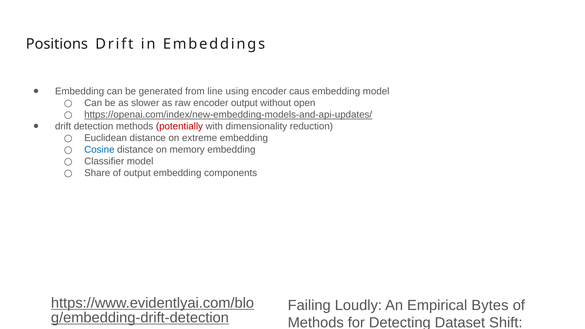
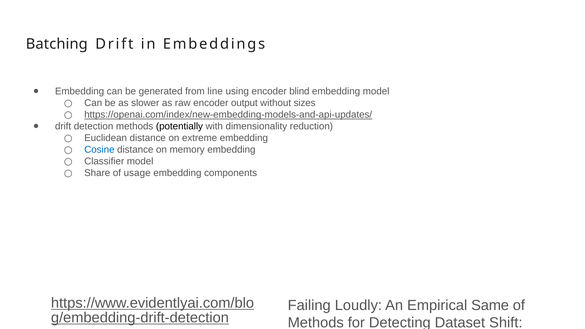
Positions: Positions -> Batching (57, 44)
caus: caus -> blind (299, 91)
open: open -> sizes (305, 103)
potentially colour: red -> black (179, 126)
of output: output -> usage (137, 173)
Bytes: Bytes -> Same (490, 305)
